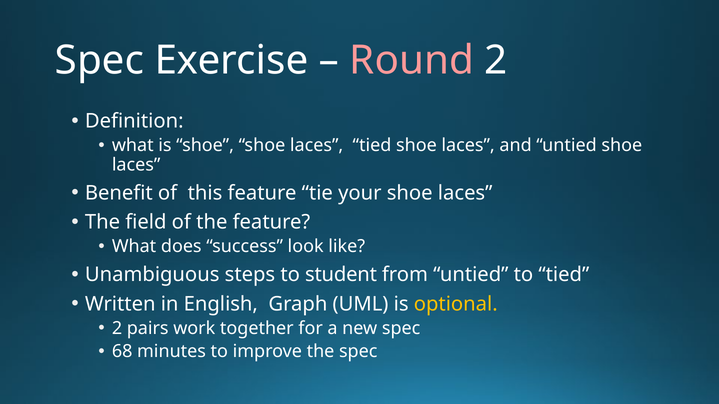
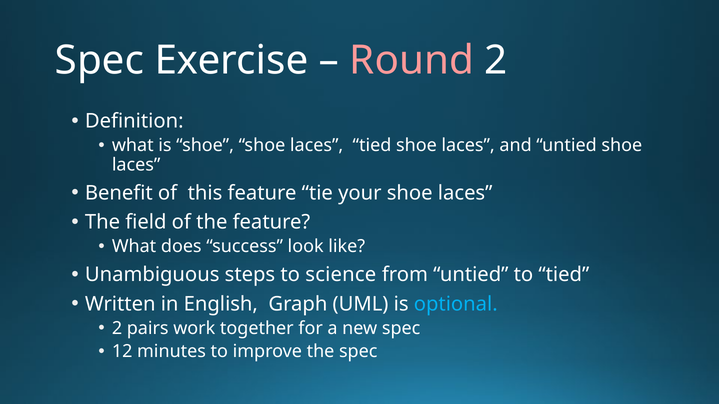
student: student -> science (341, 275)
optional colour: yellow -> light blue (456, 304)
68: 68 -> 12 (122, 352)
